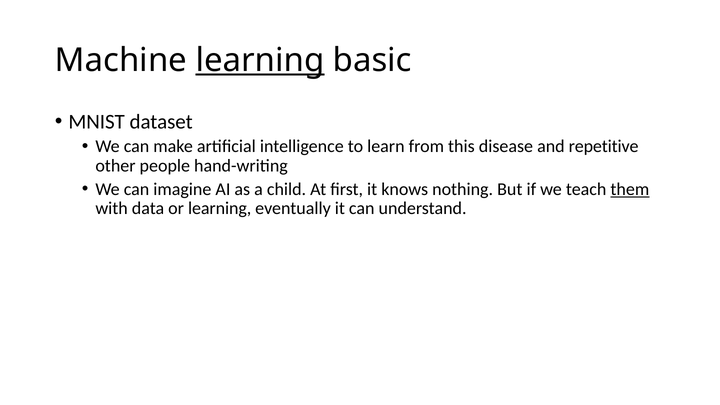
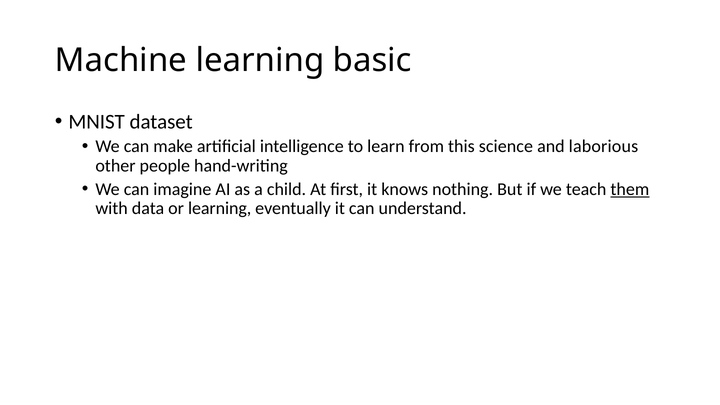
learning underline: present -> none (260, 60)
disease: disease -> science (506, 147)
repetitive: repetitive -> laborious (603, 147)
